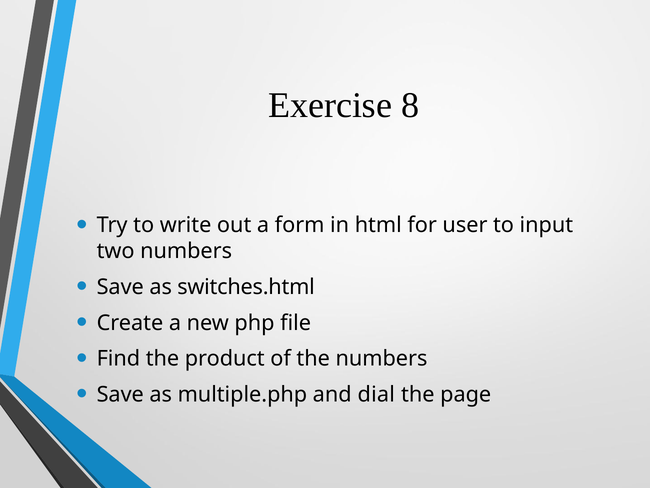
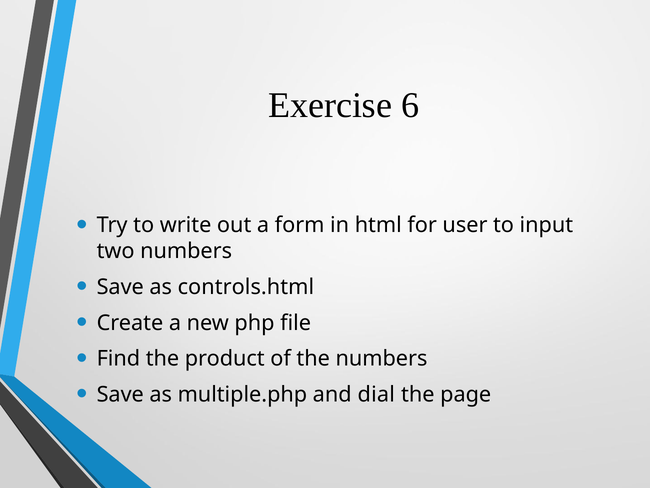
8: 8 -> 6 (410, 105)
switches.html: switches.html -> controls.html (246, 287)
